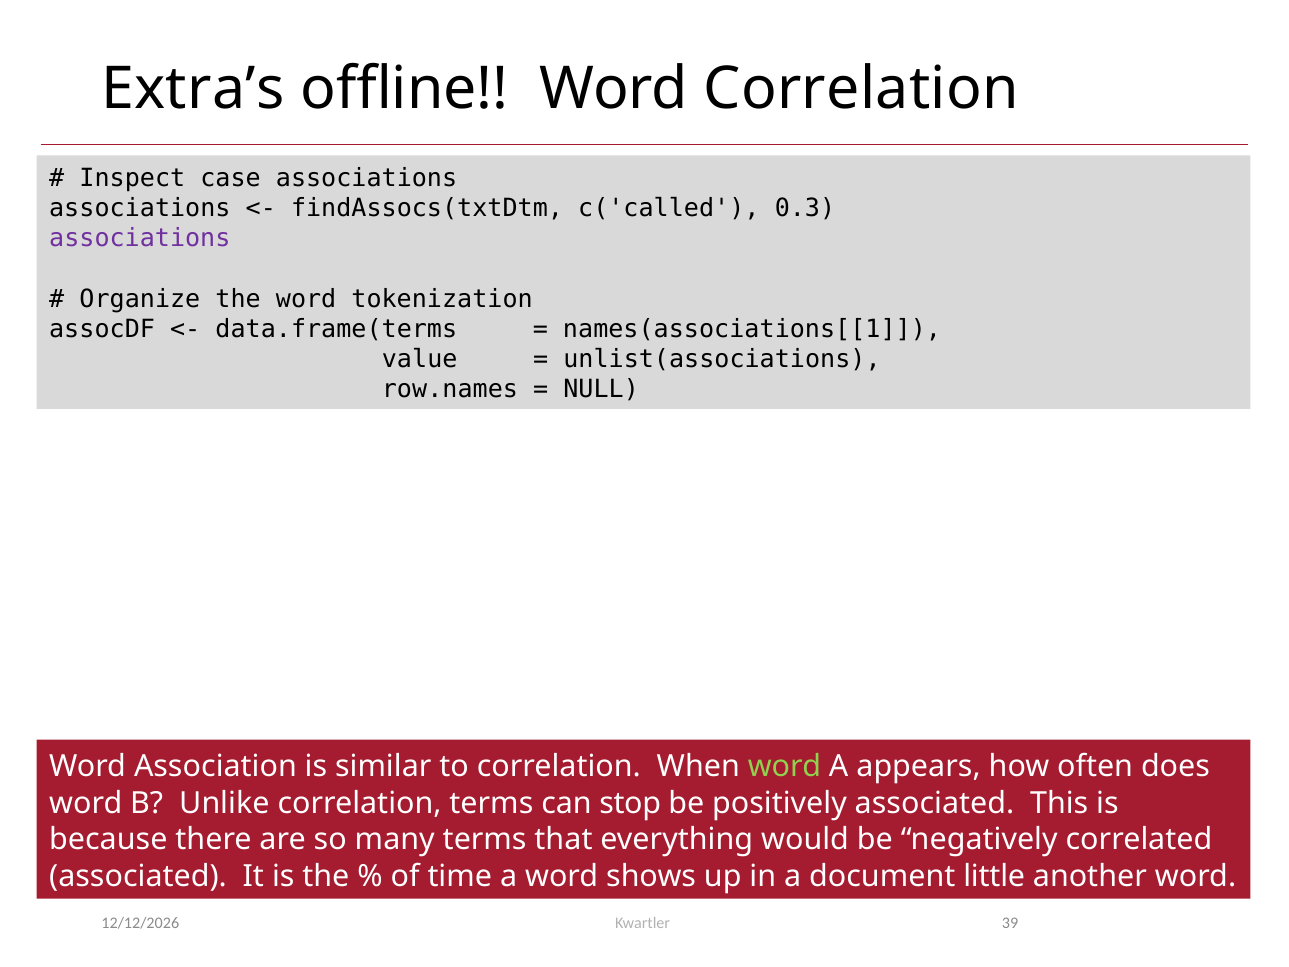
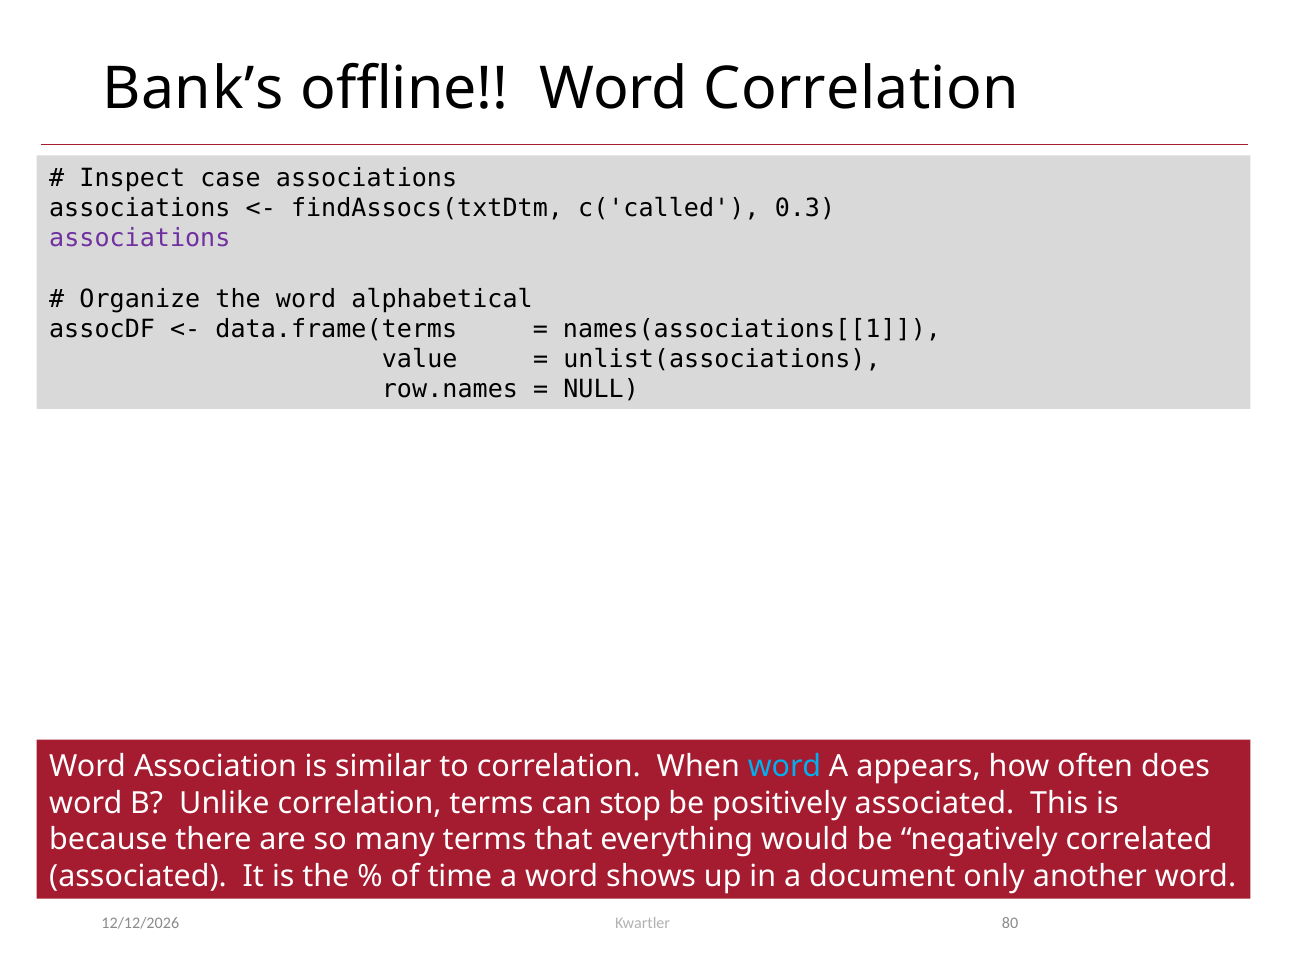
Extra’s: Extra’s -> Bank’s (193, 89)
tokenization: tokenization -> alphabetical (442, 299)
word colour: light green -> light blue (785, 766)
little: little -> only (994, 876)
39: 39 -> 80 (1010, 923)
